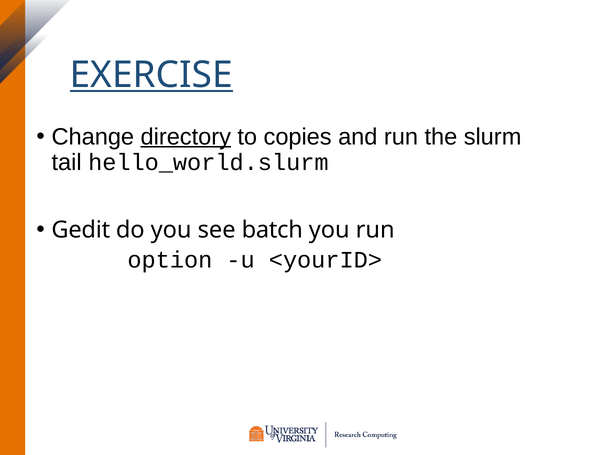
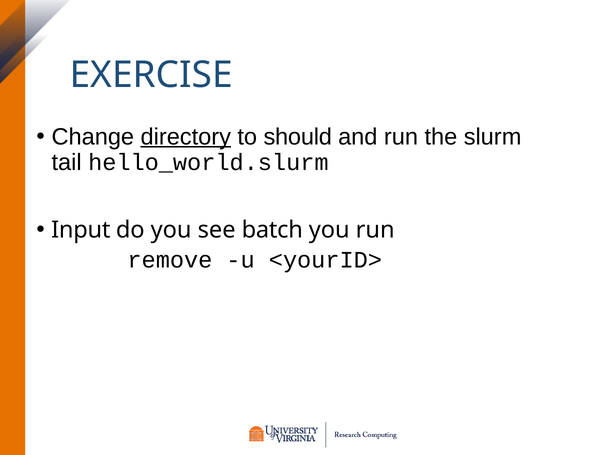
EXERCISE underline: present -> none (151, 75)
copies: copies -> should (298, 137)
Gedit: Gedit -> Input (81, 230)
option: option -> remove (170, 260)
